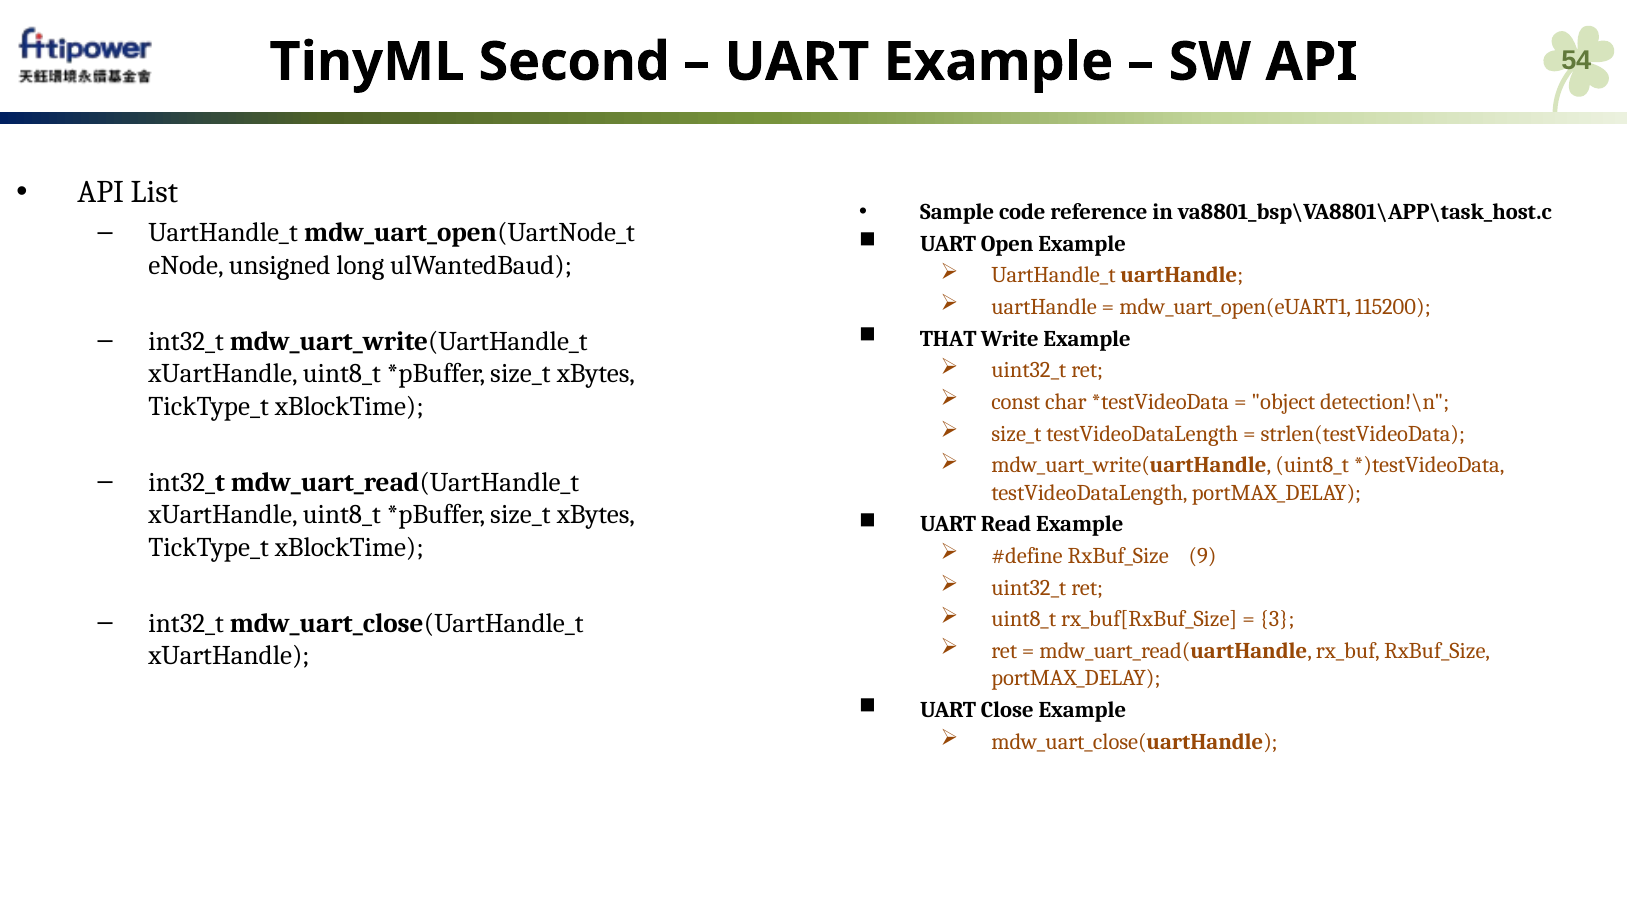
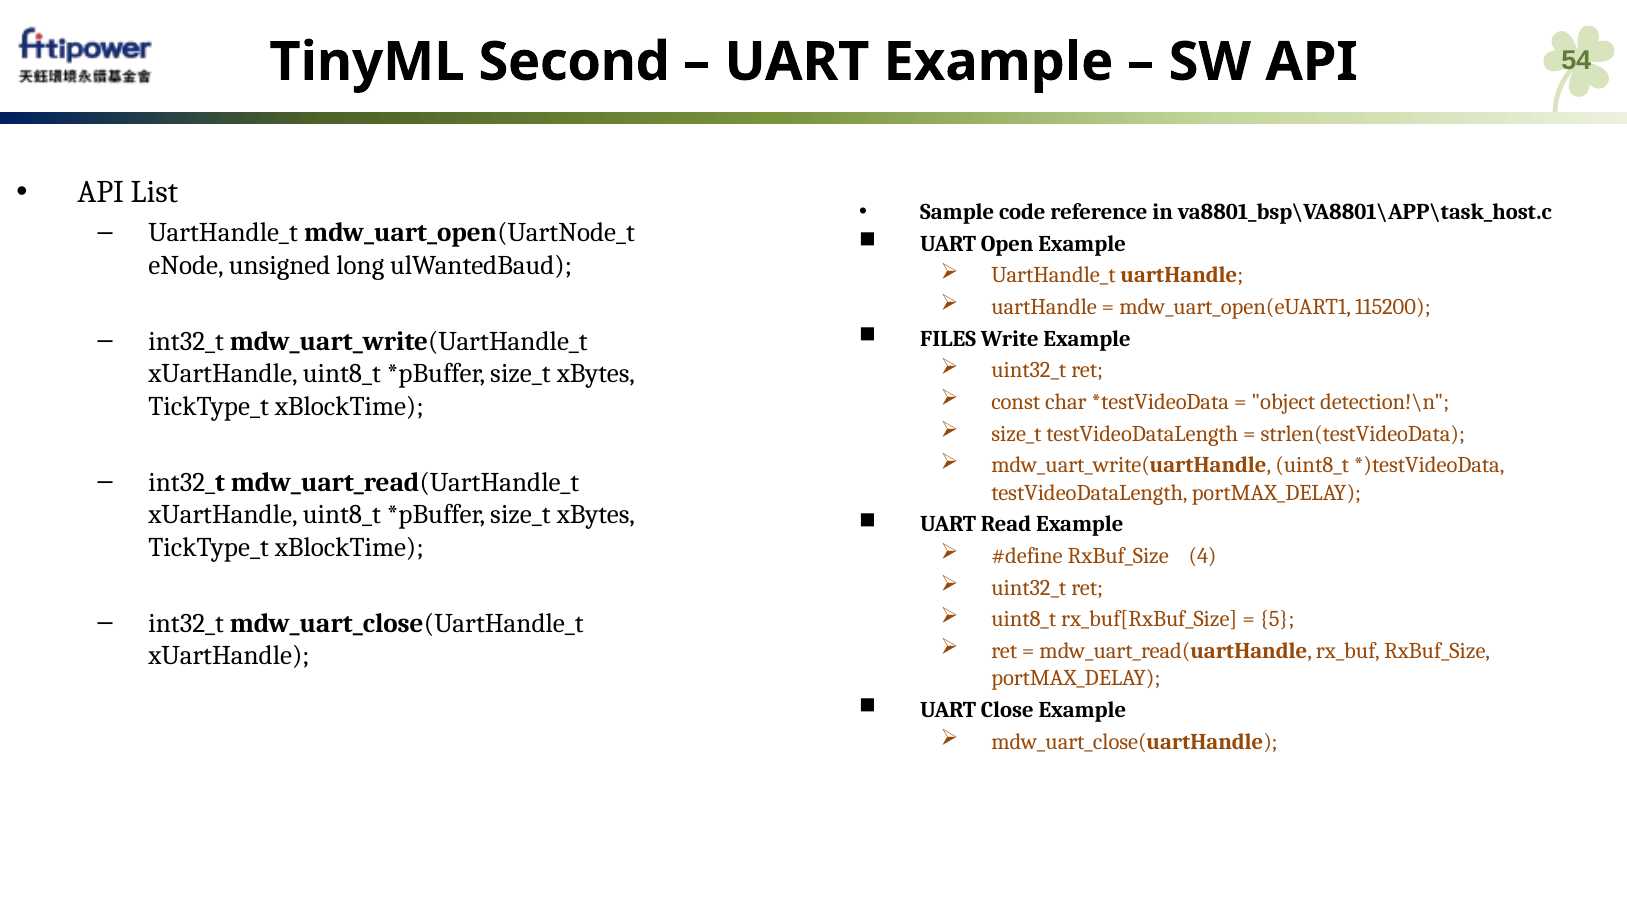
THAT: THAT -> FILES (948, 339)
9: 9 -> 4 (1203, 556)
3: 3 -> 5 (1277, 620)
